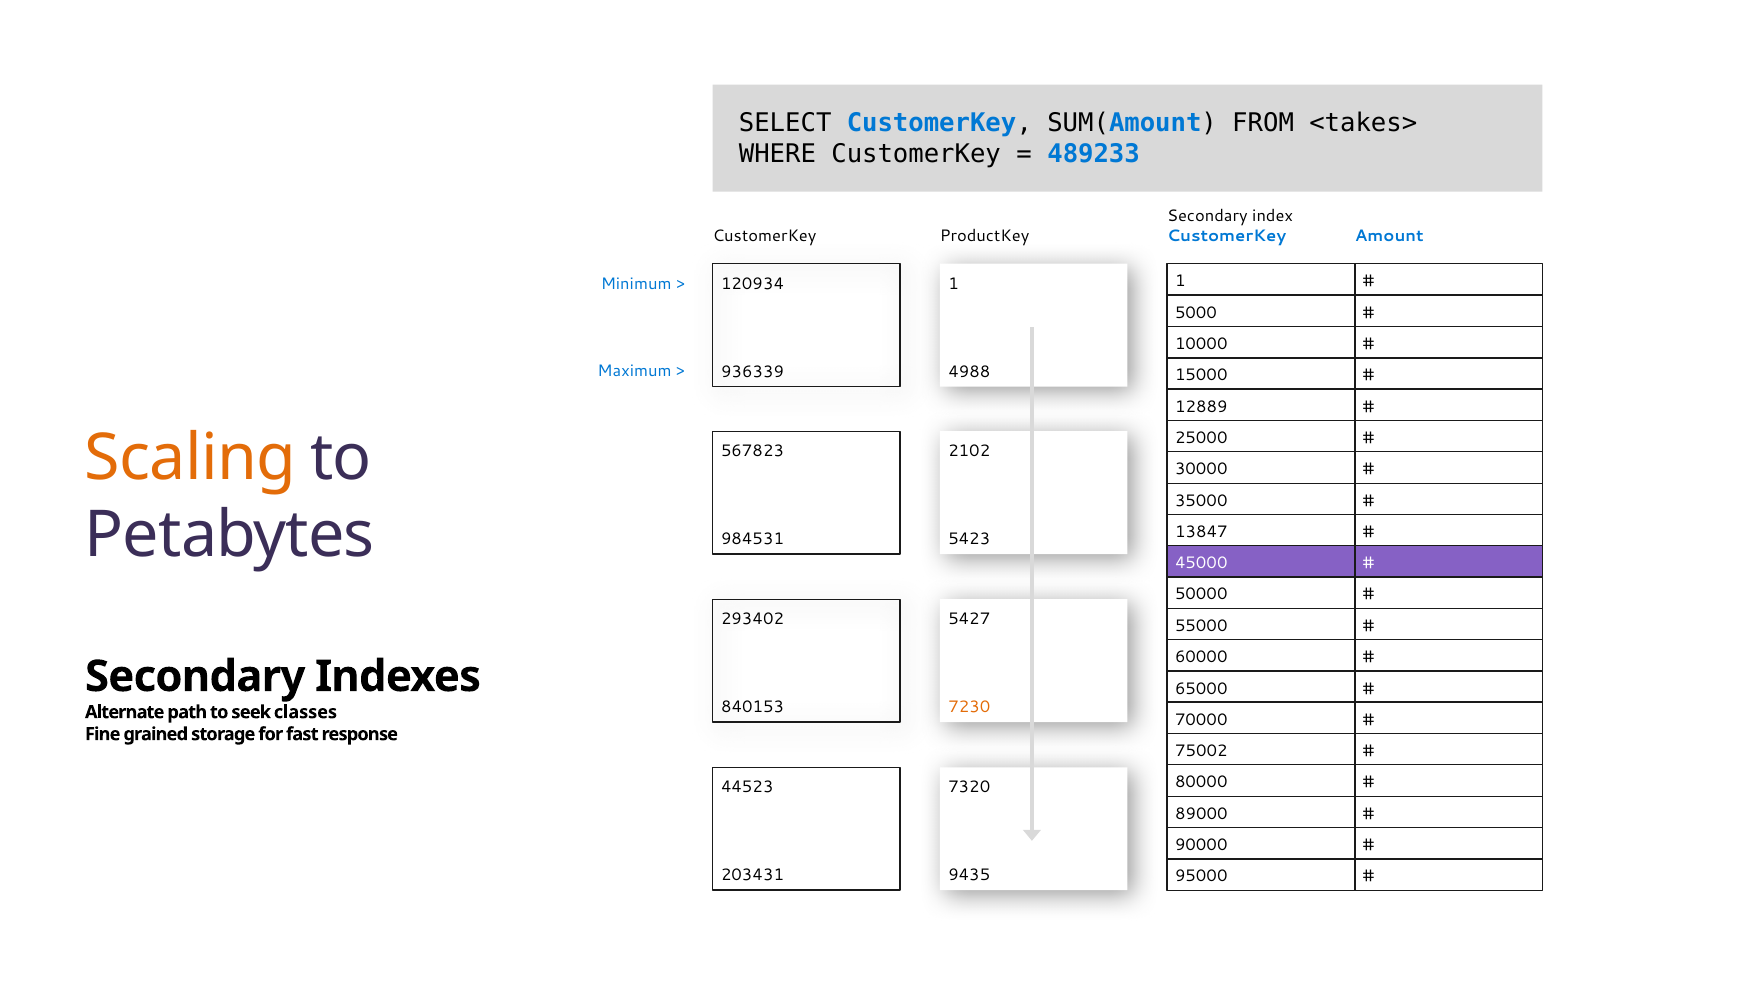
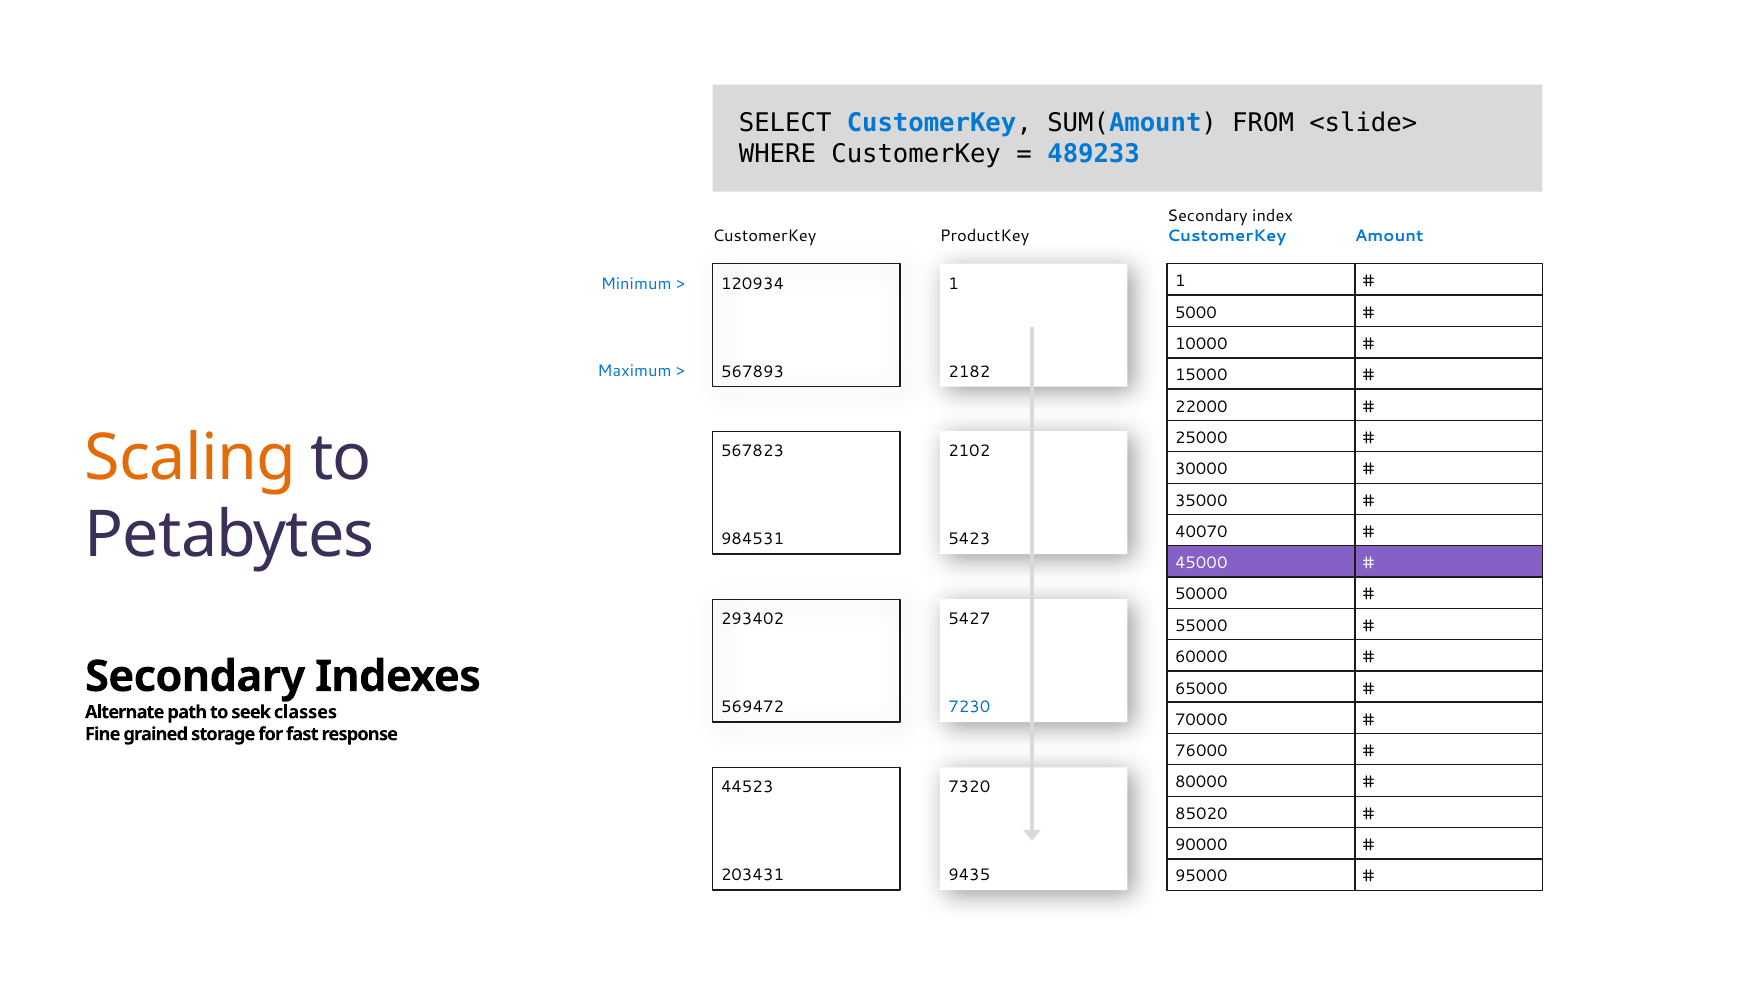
<takes>: <takes> -> <slide> (1363, 123)
936339: 936339 -> 567893 (753, 372)
4988: 4988 -> 2182 (969, 372)
12889: 12889 -> 22000 (1201, 407)
13847: 13847 -> 40070 (1201, 532)
840153: 840153 -> 569472 (753, 707)
7230 colour: orange -> blue (969, 707)
75002: 75002 -> 76000 (1201, 751)
89000: 89000 -> 85020 (1201, 814)
